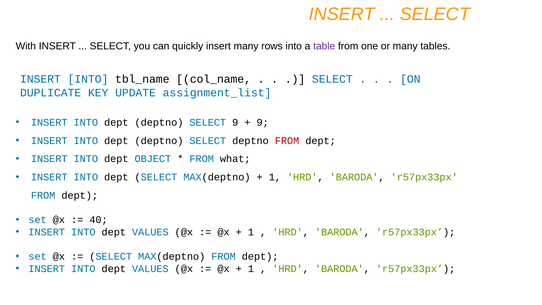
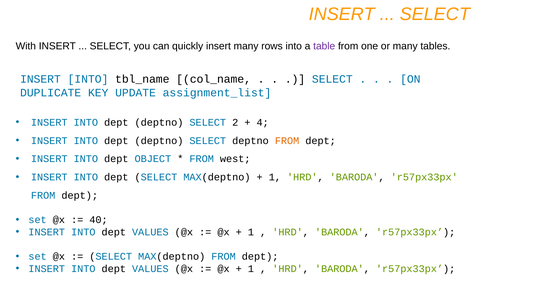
SELECT 9: 9 -> 2 (235, 122)
9: 9 -> 4 (263, 122)
FROM colour: red -> orange (287, 141)
what: what -> west (235, 159)
